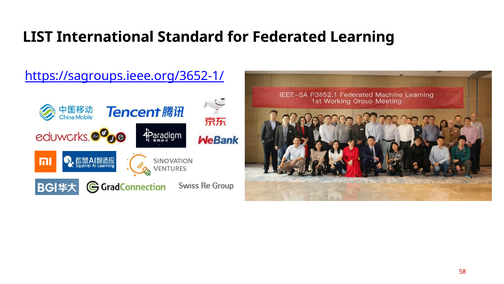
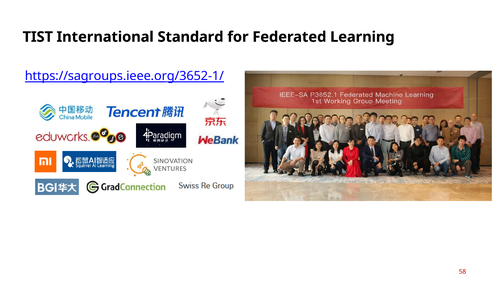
LIST: LIST -> TIST (38, 37)
